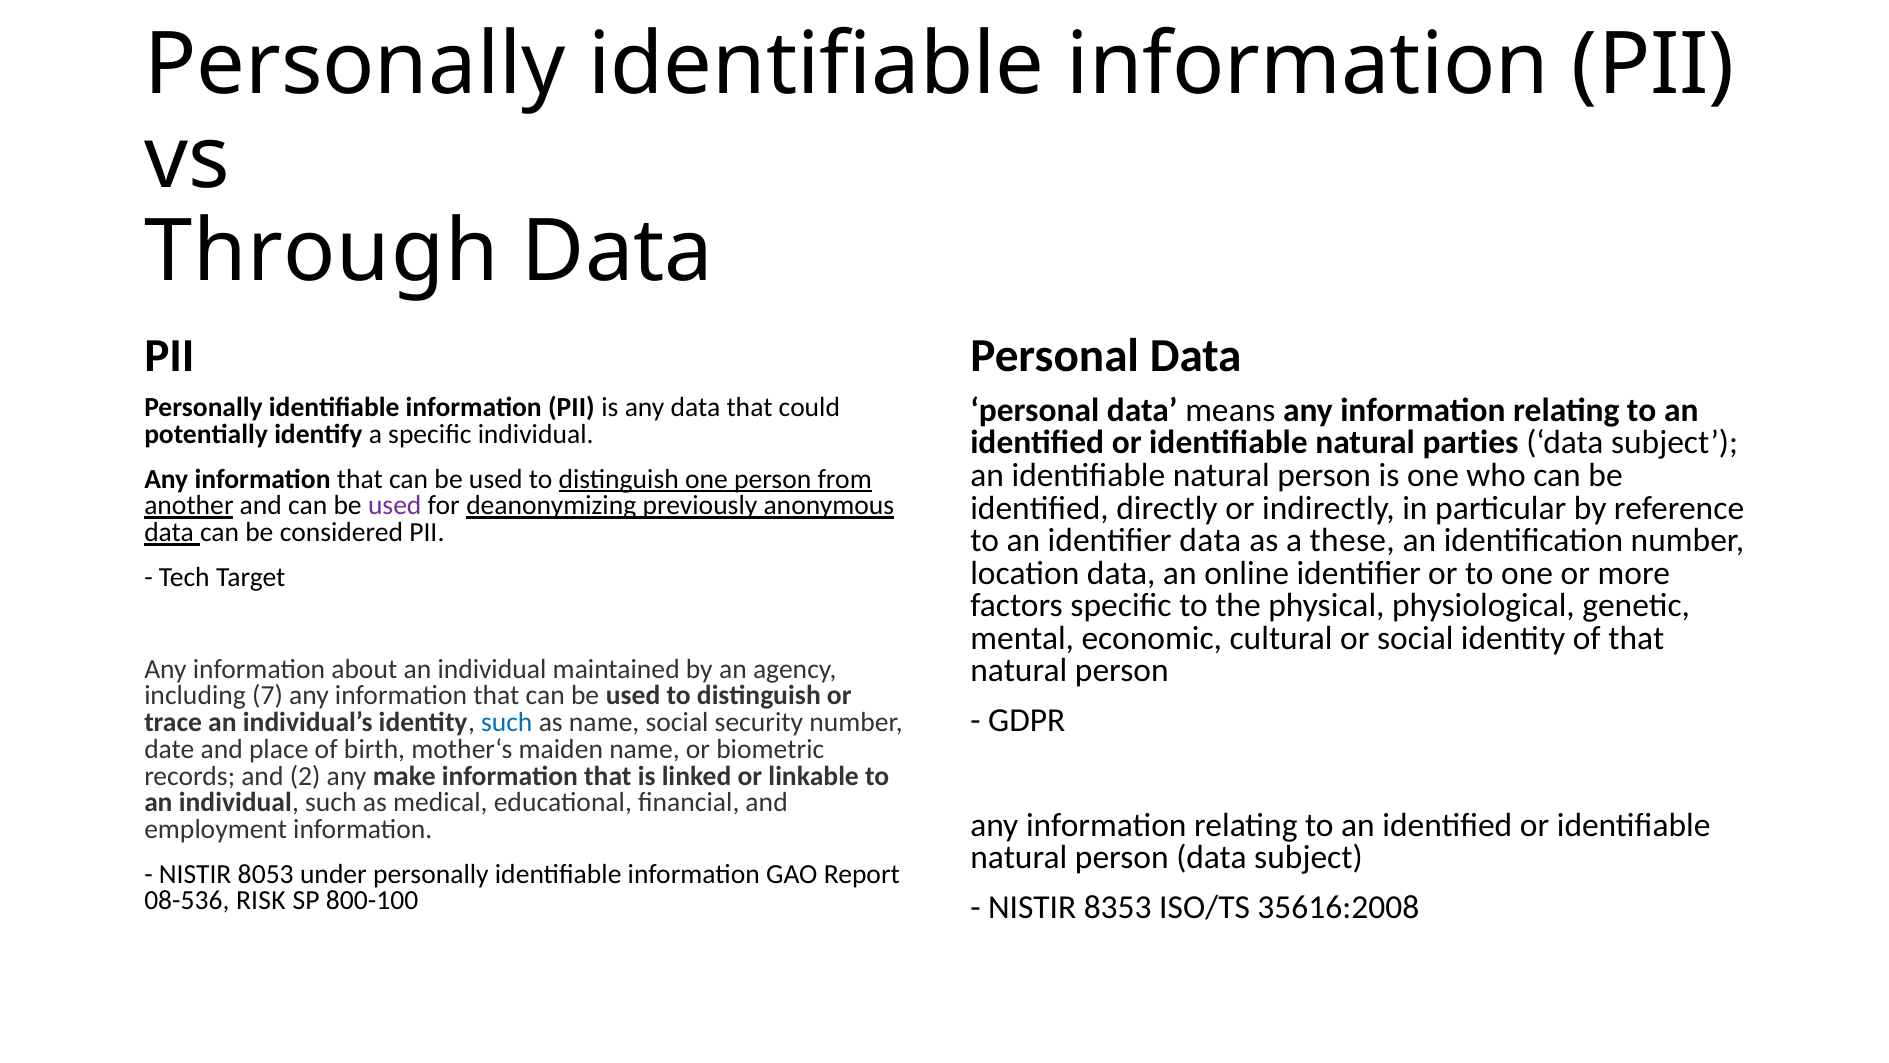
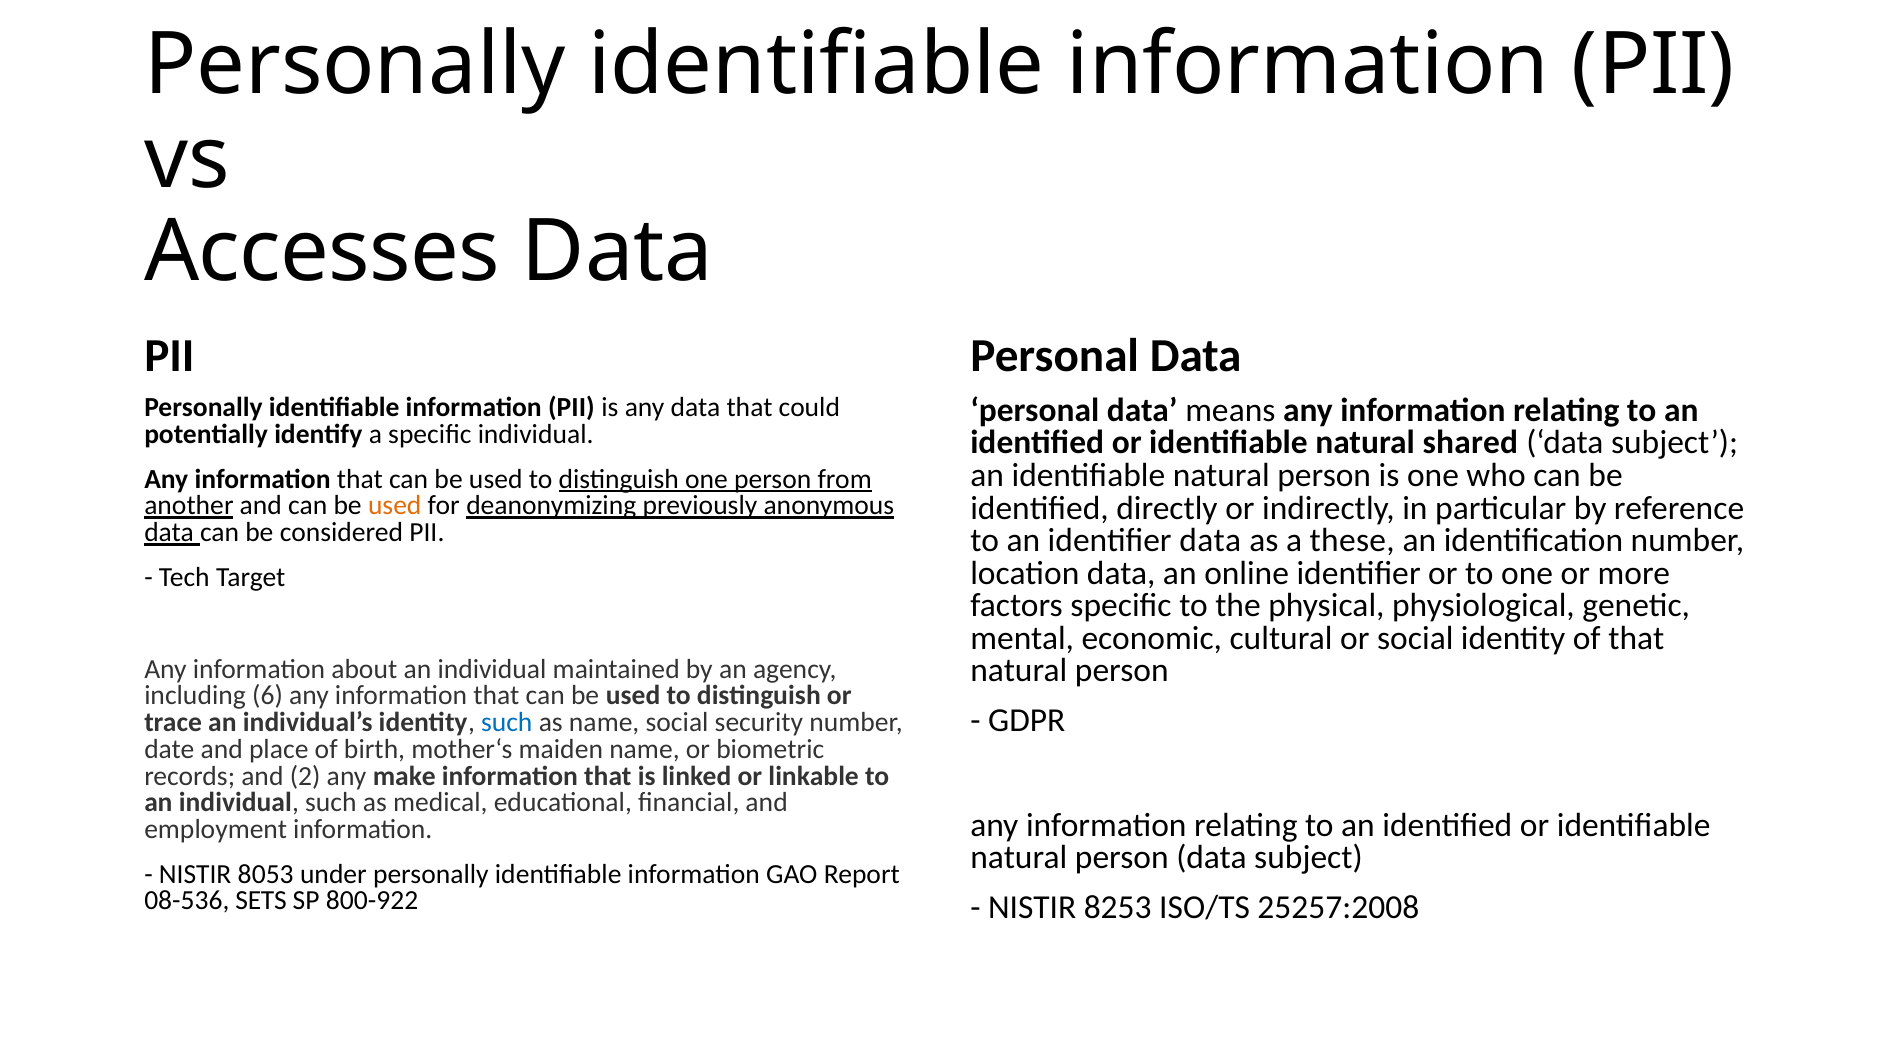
Through: Through -> Accesses (322, 252)
parties: parties -> shared (1470, 443)
used colour: purple -> orange (395, 506)
7: 7 -> 6 (267, 695)
RISK: RISK -> SETS (261, 901)
800-100: 800-100 -> 800-922 (372, 901)
8353: 8353 -> 8253 (1118, 907)
35616:2008: 35616:2008 -> 25257:2008 (1338, 907)
